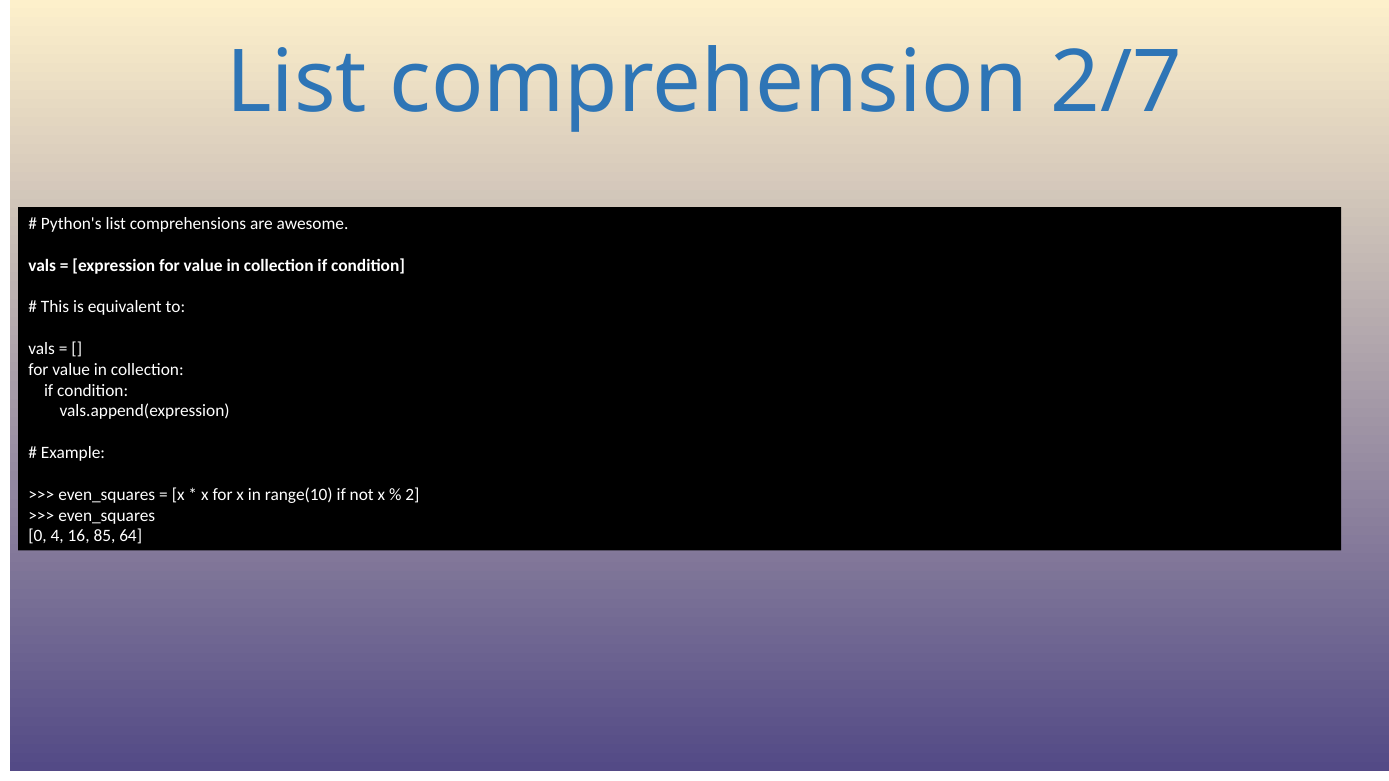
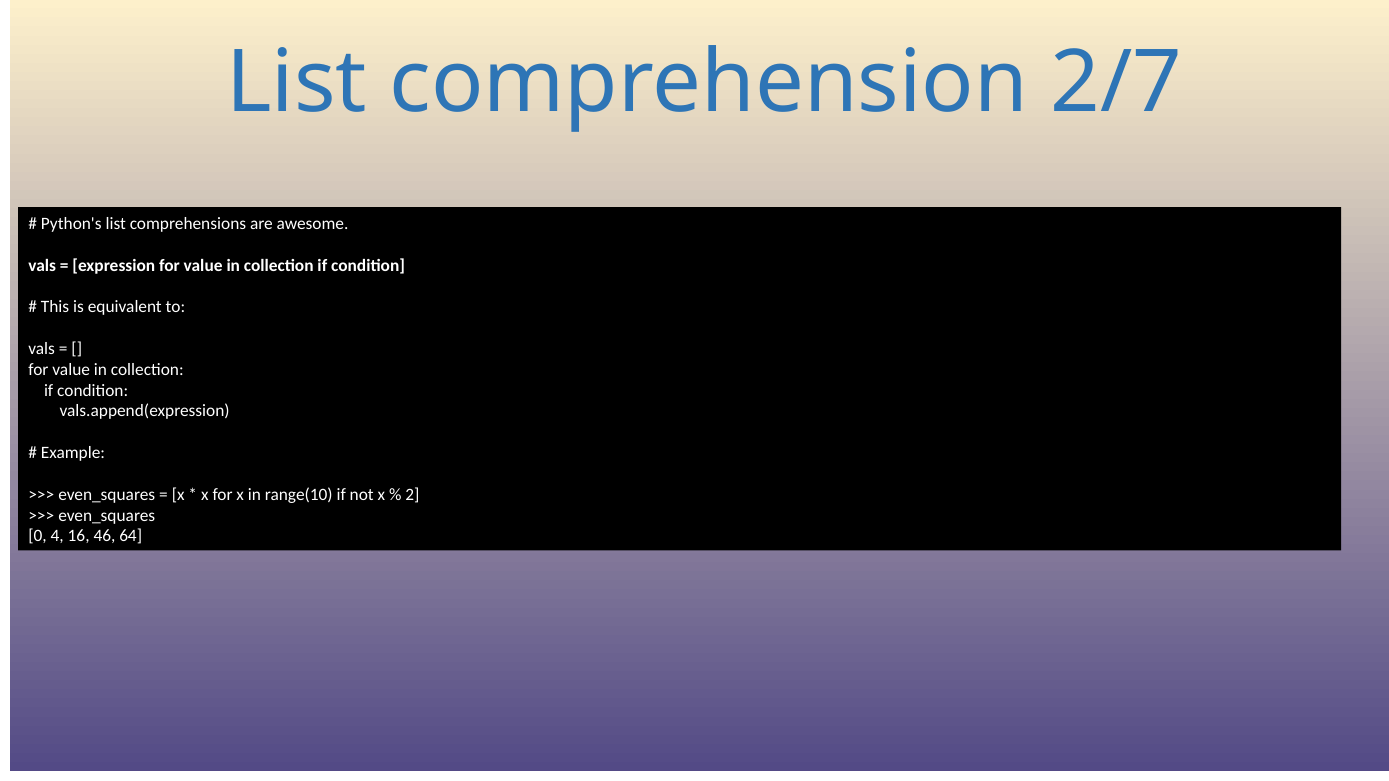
85: 85 -> 46 (104, 536)
